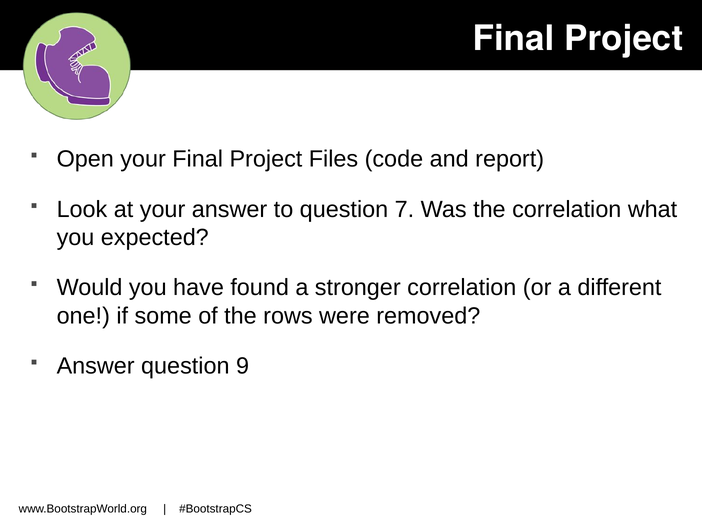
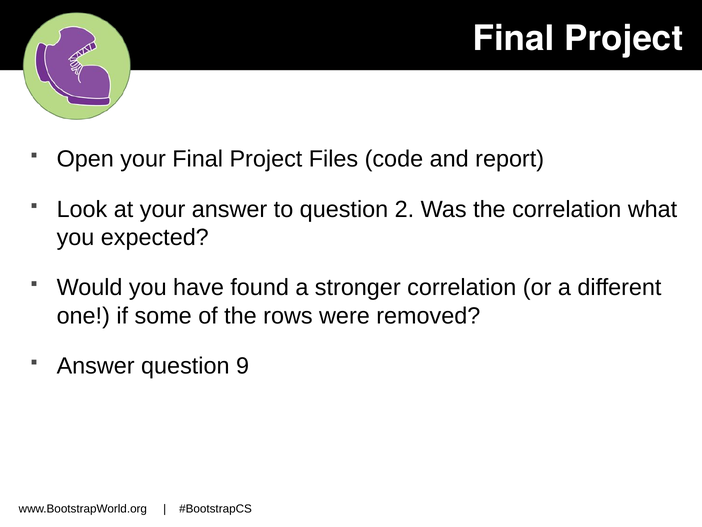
7: 7 -> 2 (404, 209)
